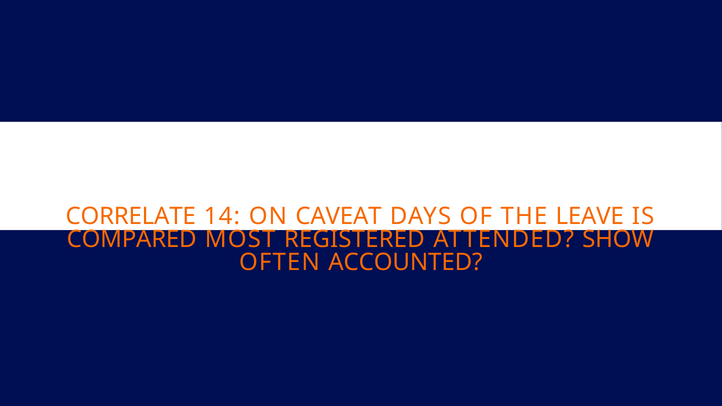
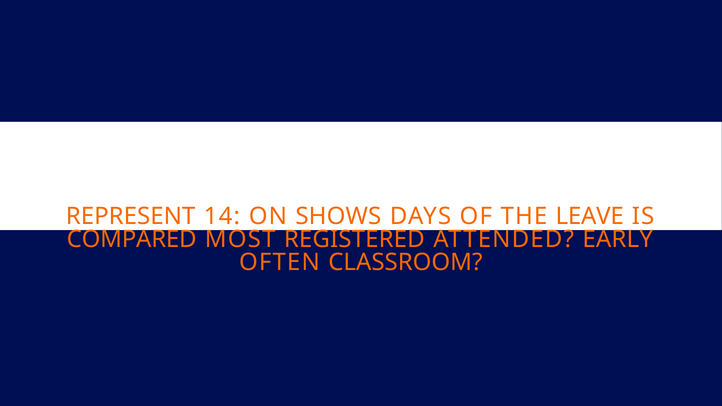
CORRELATE: CORRELATE -> REPRESENT (131, 216)
CAVEAT: CAVEAT -> SHOWS (338, 216)
SHOW: SHOW -> EARLY (618, 239)
ACCOUNTED: ACCOUNTED -> CLASSROOM (405, 263)
